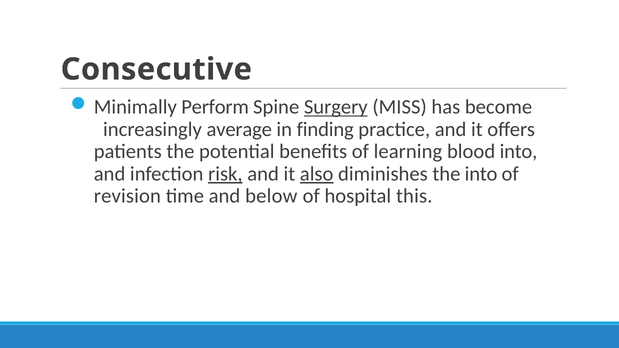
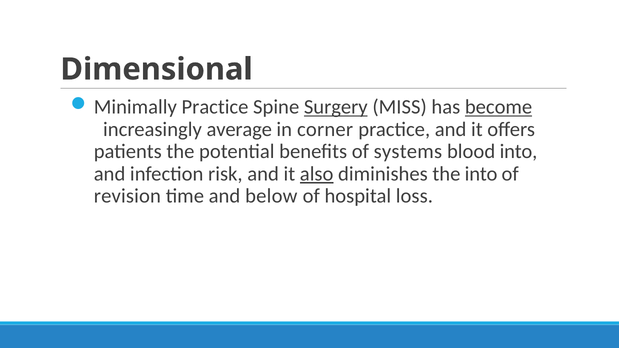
Consecutive: Consecutive -> Dimensional (157, 69)
Minimally Perform: Perform -> Practice (215, 107)
become underline: none -> present (499, 107)
finding: finding -> corner (325, 129)
learning: learning -> systems (408, 152)
risk underline: present -> none (225, 174)
this: this -> loss (414, 196)
